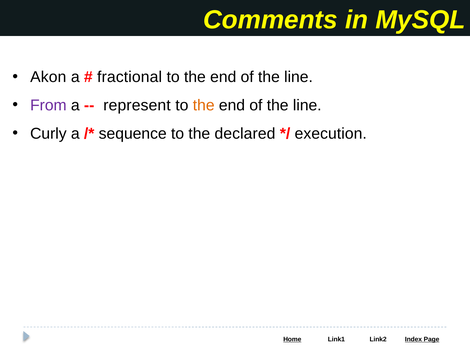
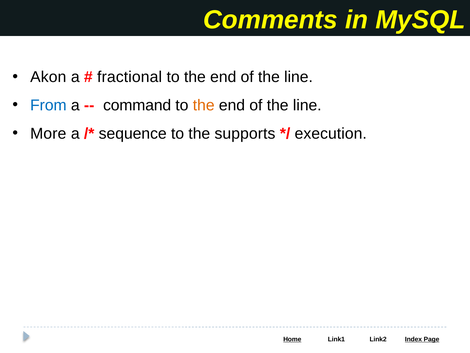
From colour: purple -> blue (48, 105)
represent: represent -> command (137, 105)
Curly: Curly -> More (48, 133)
declared: declared -> supports (245, 133)
